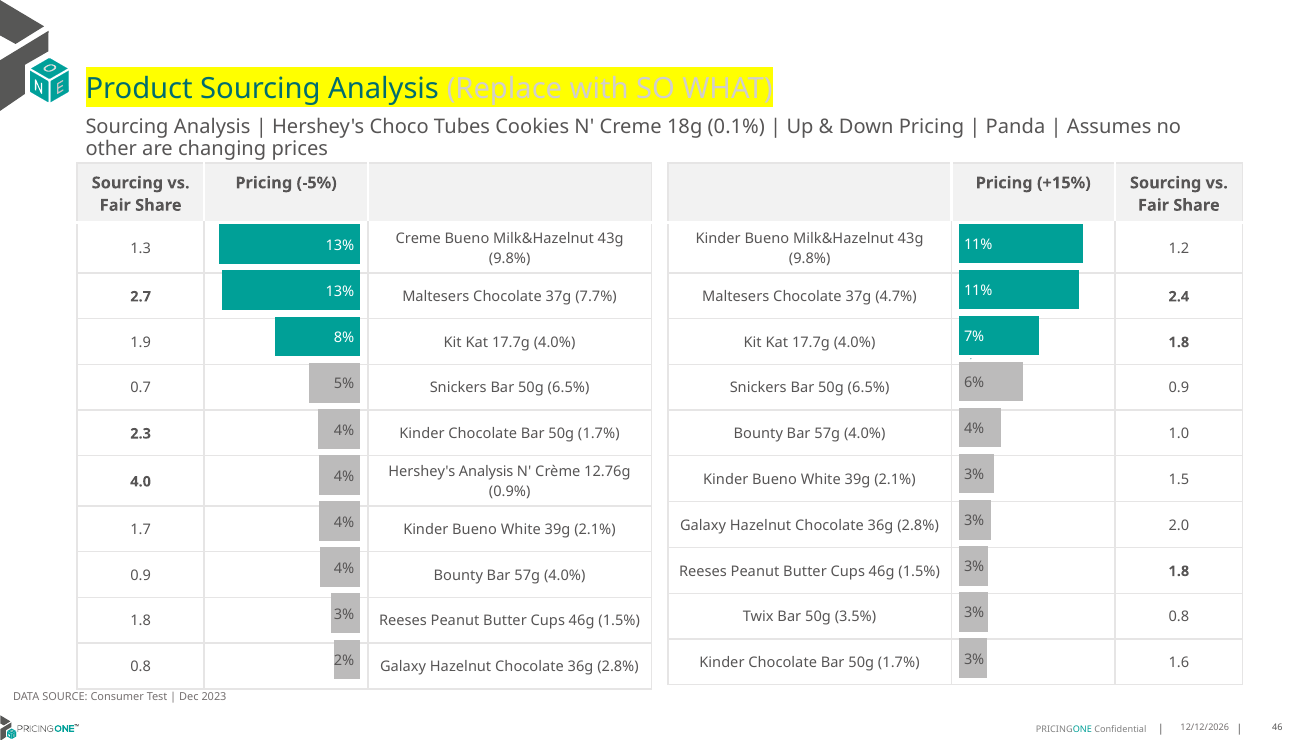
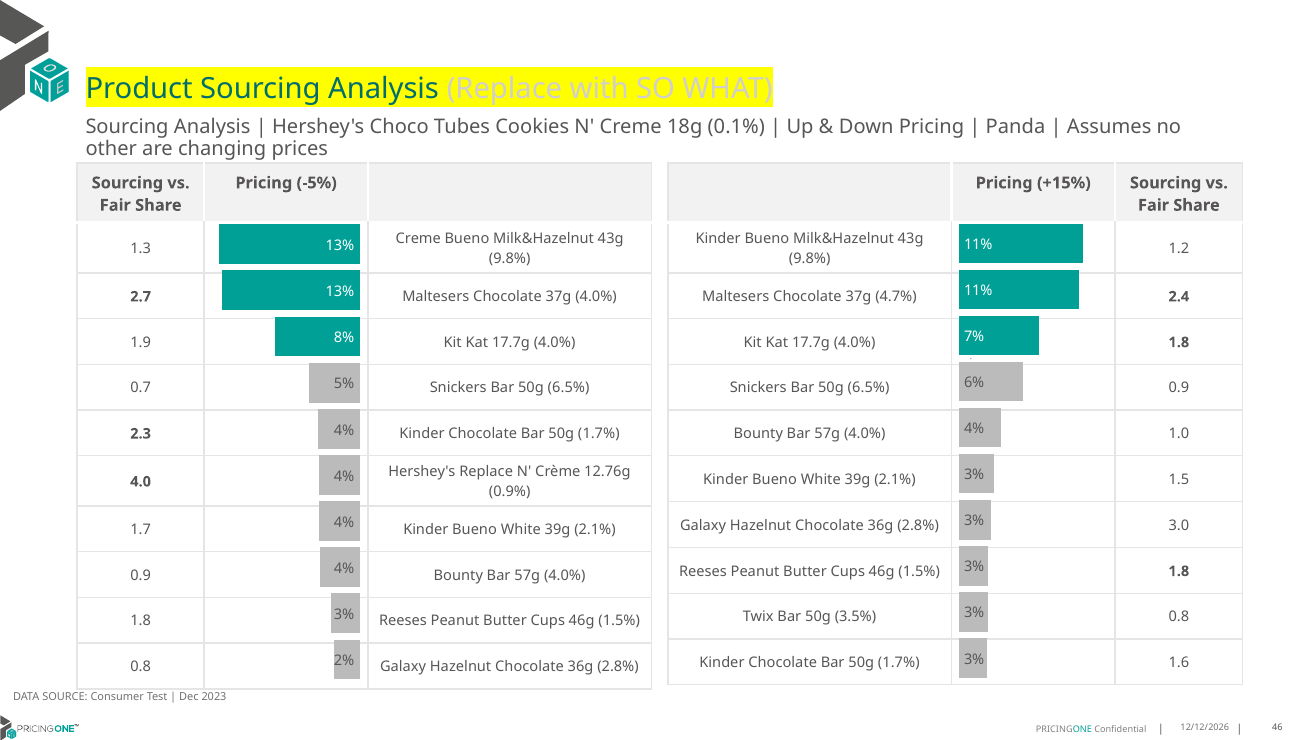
37g 7.7%: 7.7% -> 4.0% (596, 297)
Hershey's Analysis: Analysis -> Replace (486, 471)
2.0: 2.0 -> 3.0 (1179, 525)
